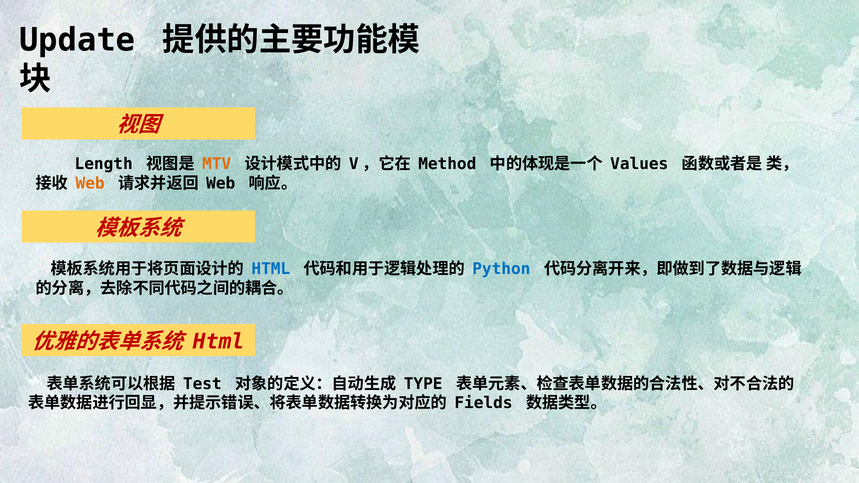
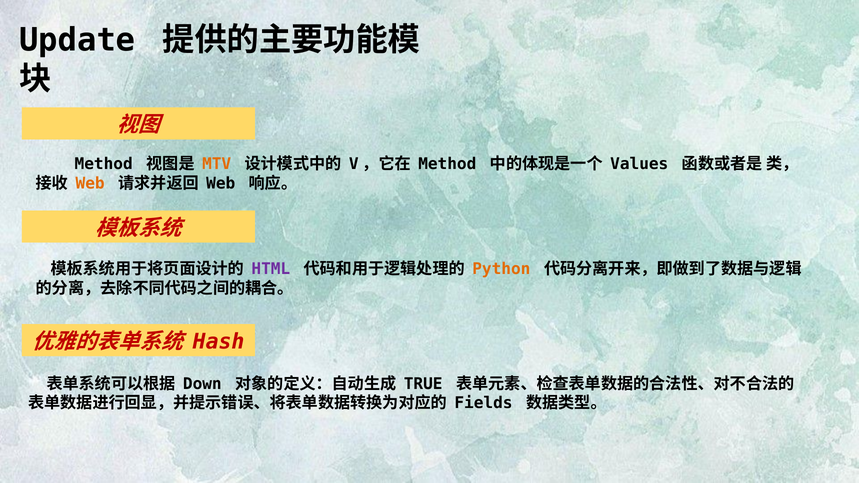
Length: Length -> Method (104, 164)
HTML colour: blue -> purple (271, 269)
Python colour: blue -> orange (501, 269)
Html: Html -> Hash (219, 342)
Test: Test -> Down (202, 384)
TYPE: TYPE -> TRUE (423, 384)
